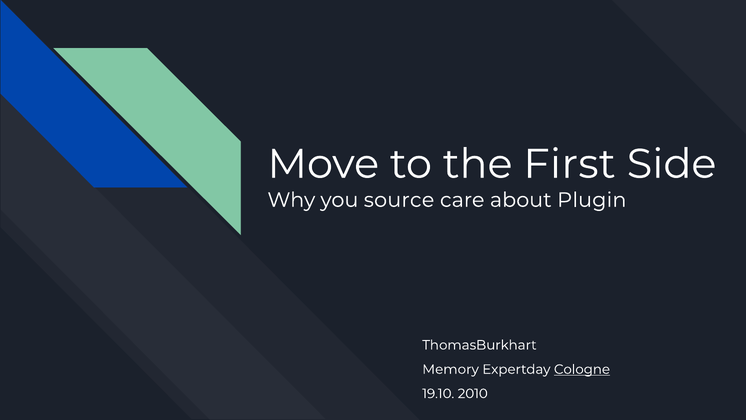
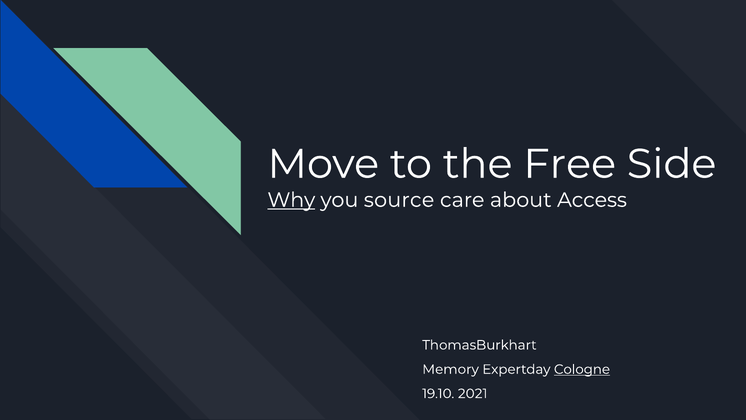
First: First -> Free (570, 164)
Why underline: none -> present (291, 200)
Plugin: Plugin -> Access (592, 200)
2010: 2010 -> 2021 (473, 393)
